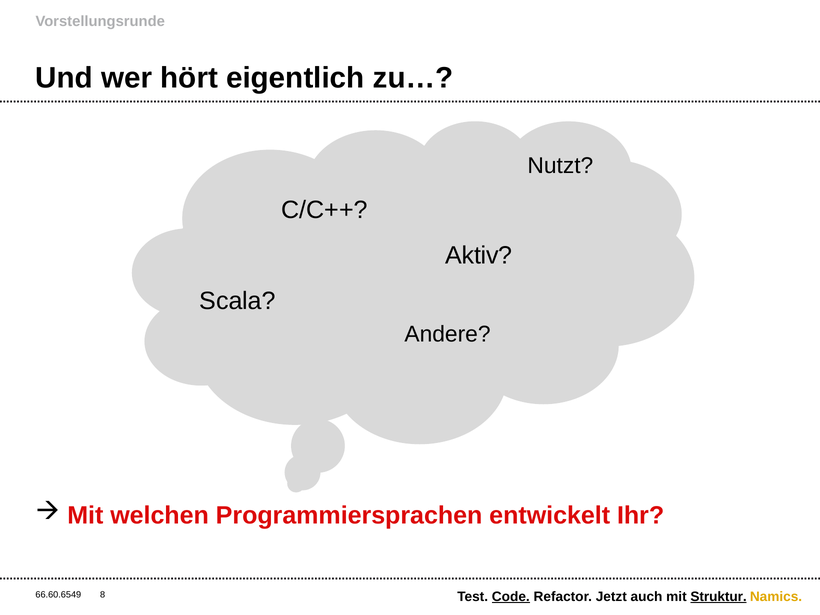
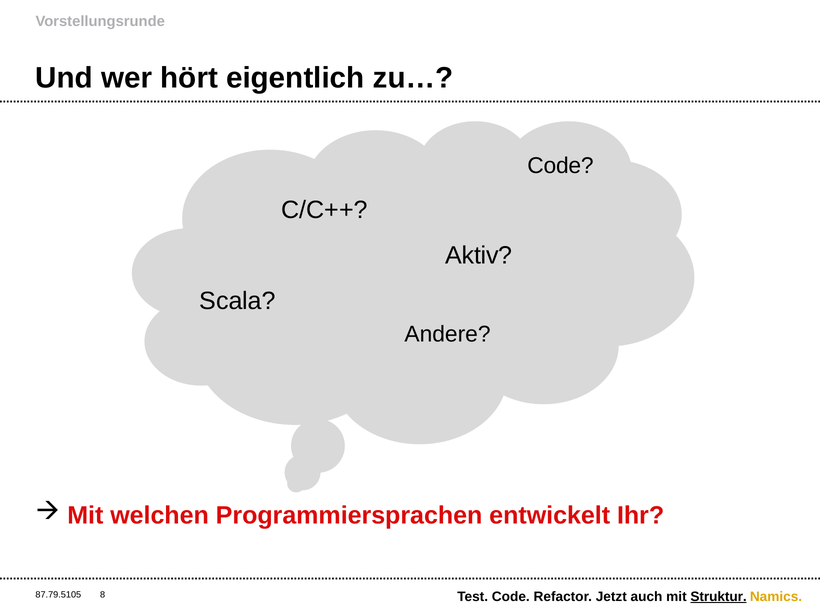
Nutzt: Nutzt -> Code (560, 165)
66.60.6549: 66.60.6549 -> 87.79.5105 (58, 595)
Code underline: present -> none (511, 597)
